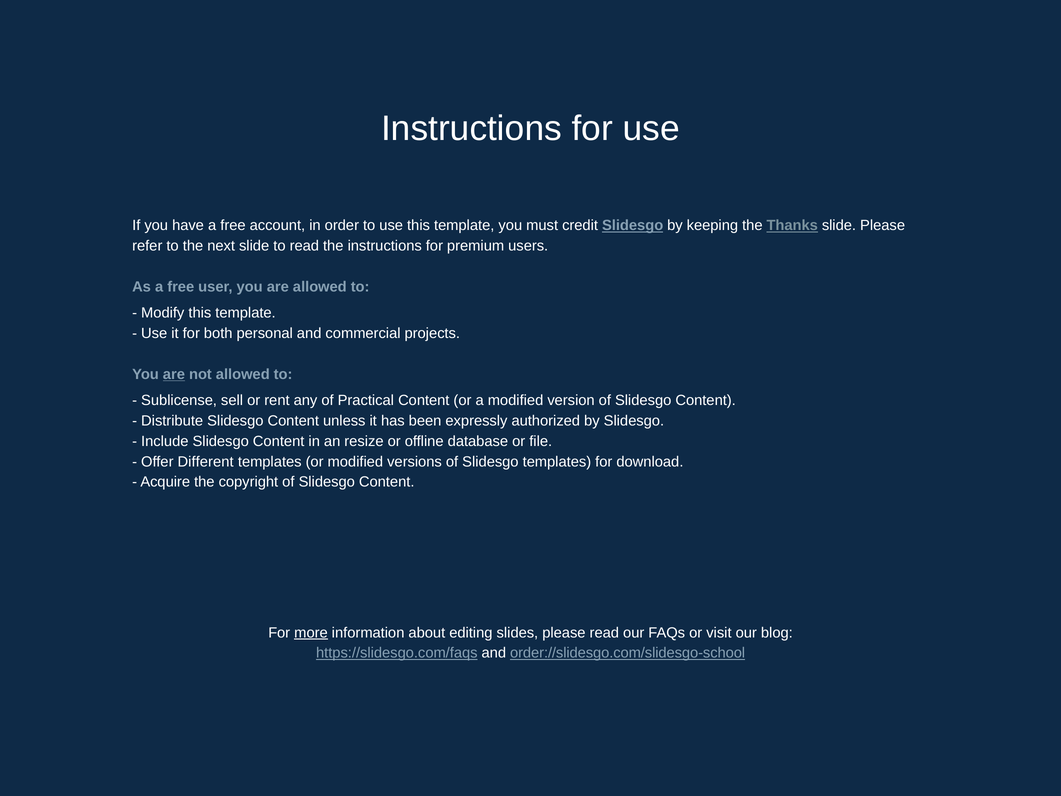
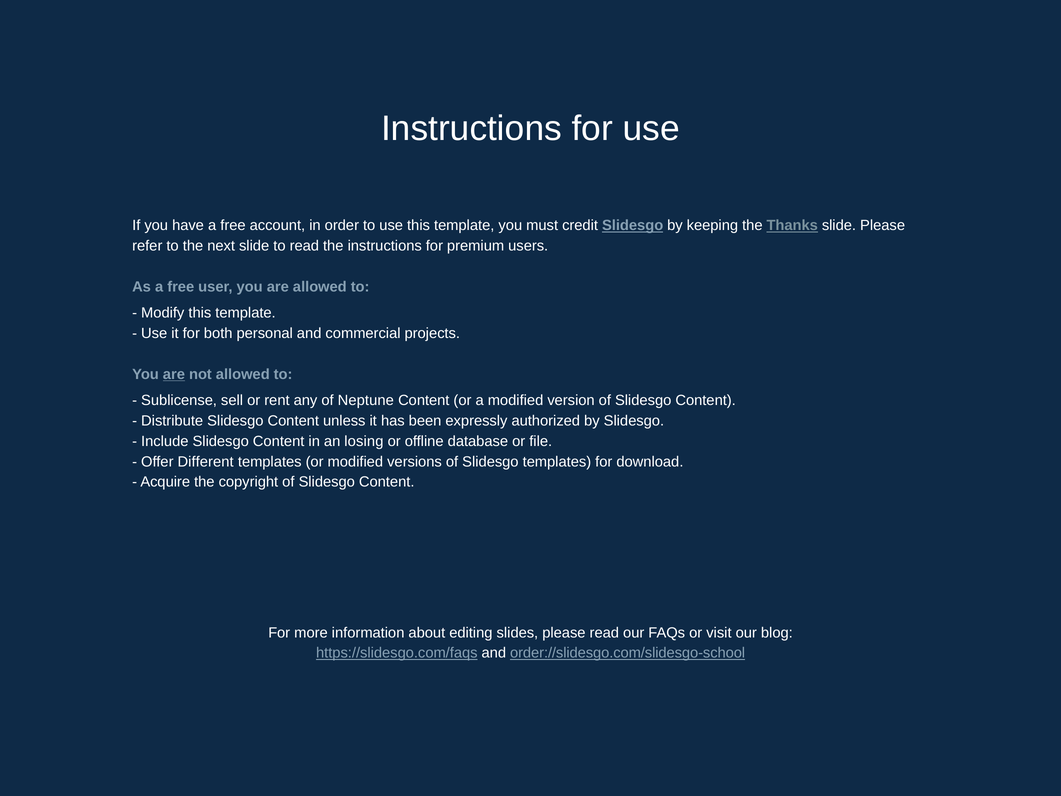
Practical: Practical -> Neptune (366, 400)
resize: resize -> losing (364, 441)
more underline: present -> none (311, 632)
